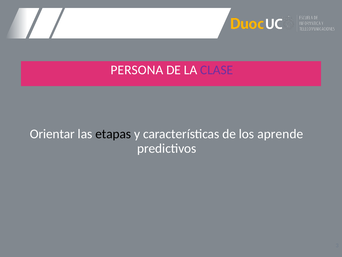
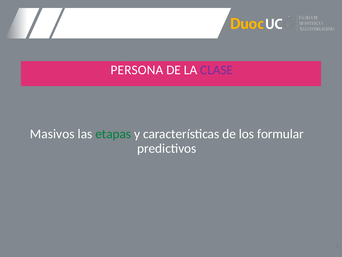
Orientar: Orientar -> Masivos (52, 134)
etapas colour: black -> green (113, 134)
aprende: aprende -> formular (280, 134)
